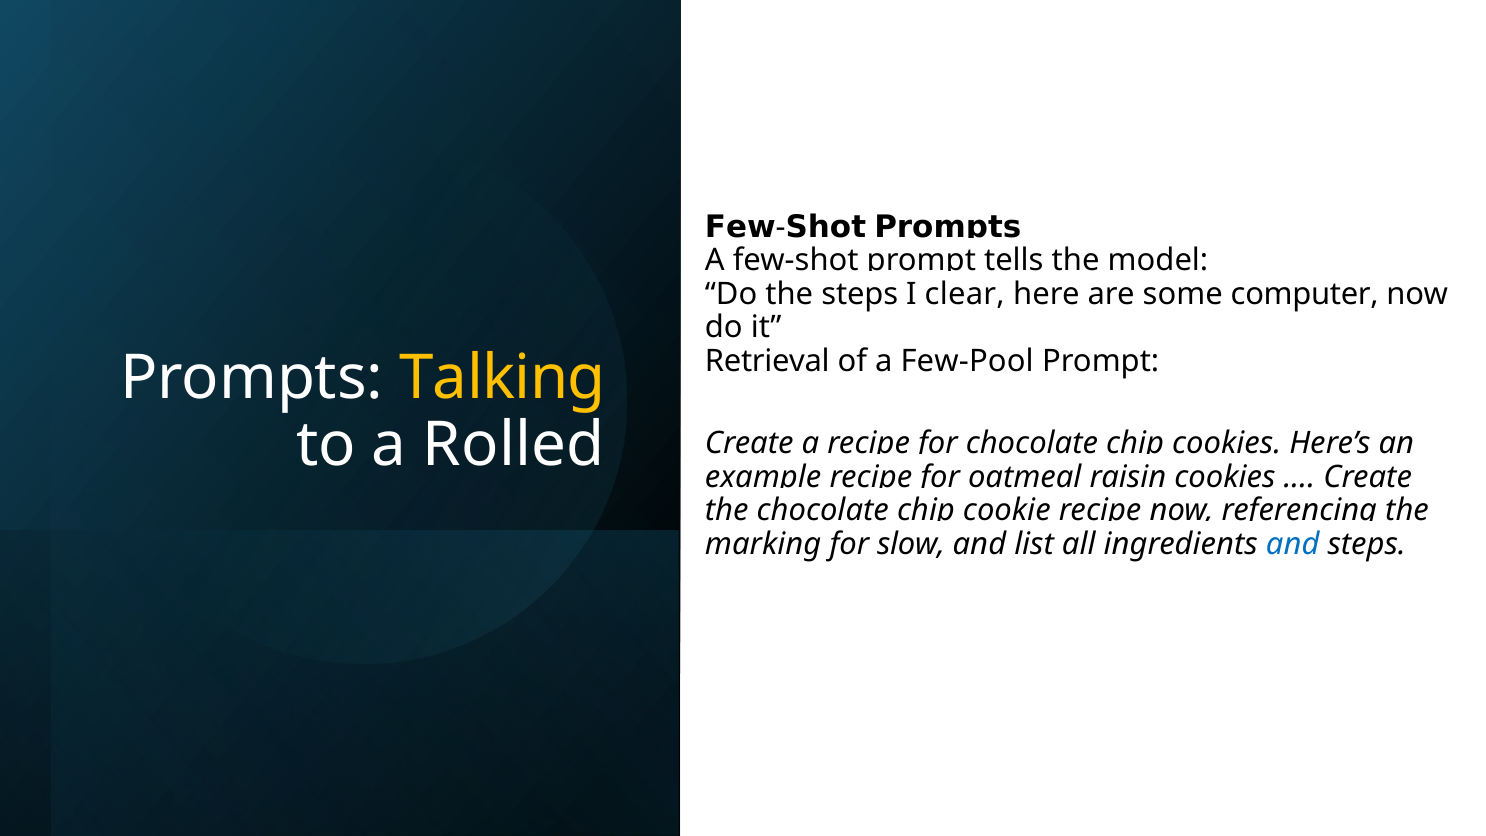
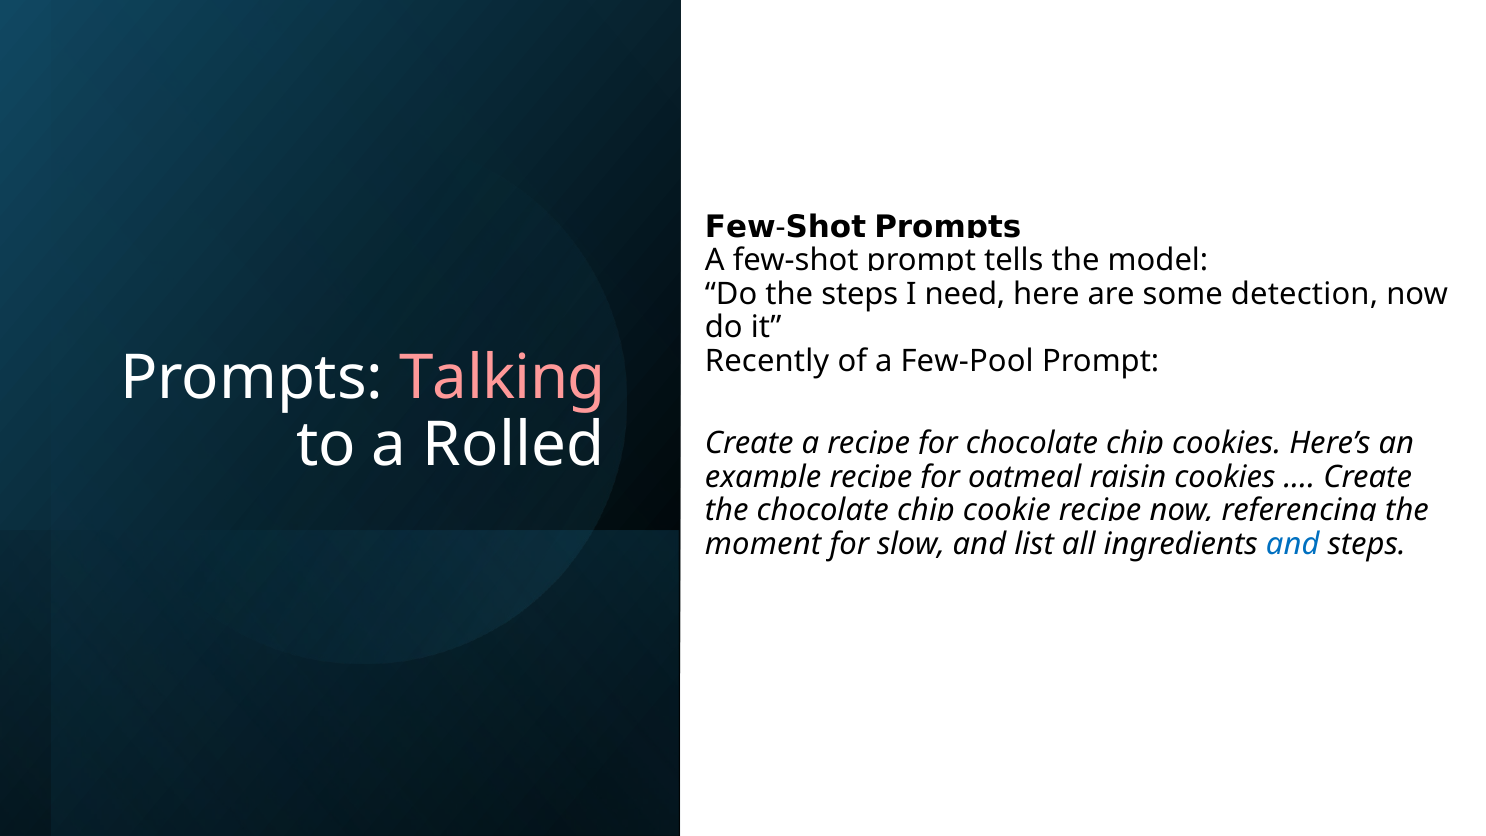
clear: clear -> need (965, 294)
computer: computer -> detection (1304, 294)
Retrieval: Retrieval -> Recently (767, 361)
Talking colour: yellow -> pink (503, 378)
marking: marking -> moment (763, 544)
